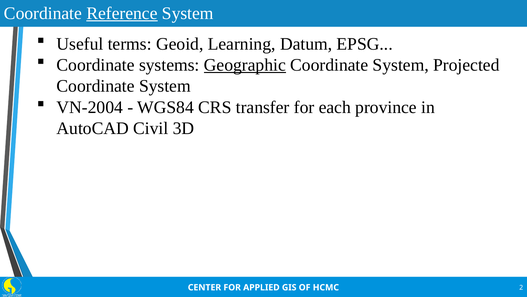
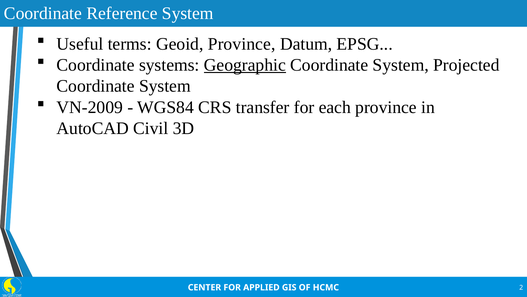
Reference underline: present -> none (122, 13)
Geoid Learning: Learning -> Province (242, 44)
VN-2004: VN-2004 -> VN-2009 (90, 107)
